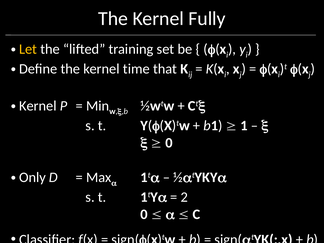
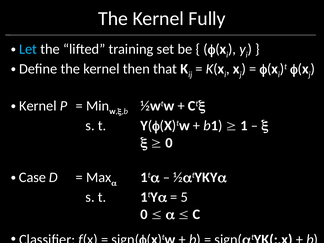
Let colour: yellow -> light blue (28, 49)
time: time -> then (136, 69)
Only: Only -> Case (32, 177)
2: 2 -> 5 (184, 197)
